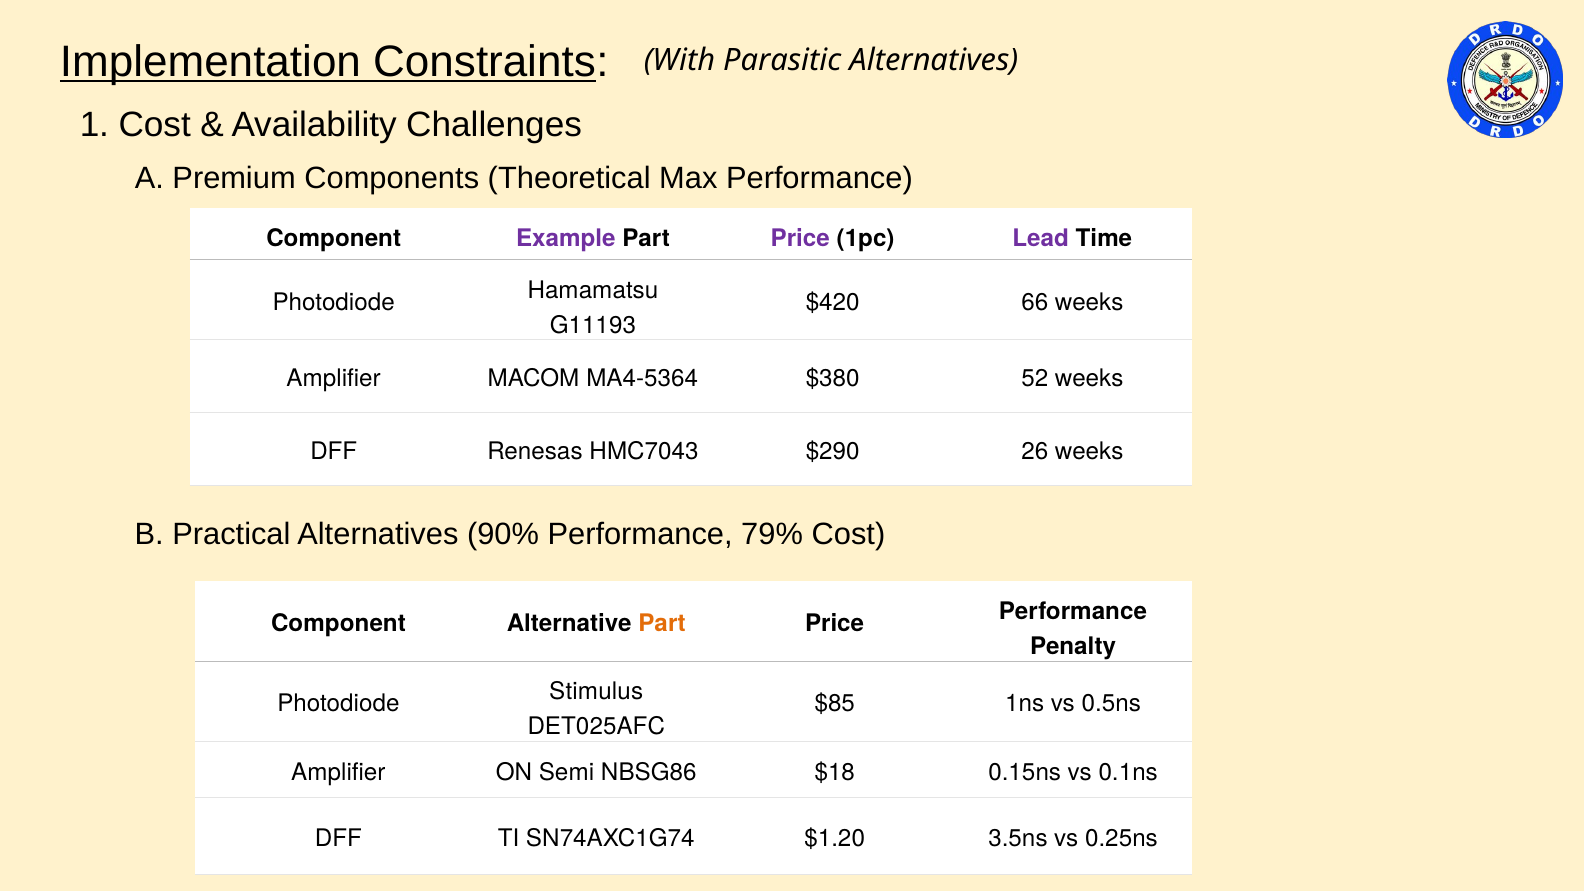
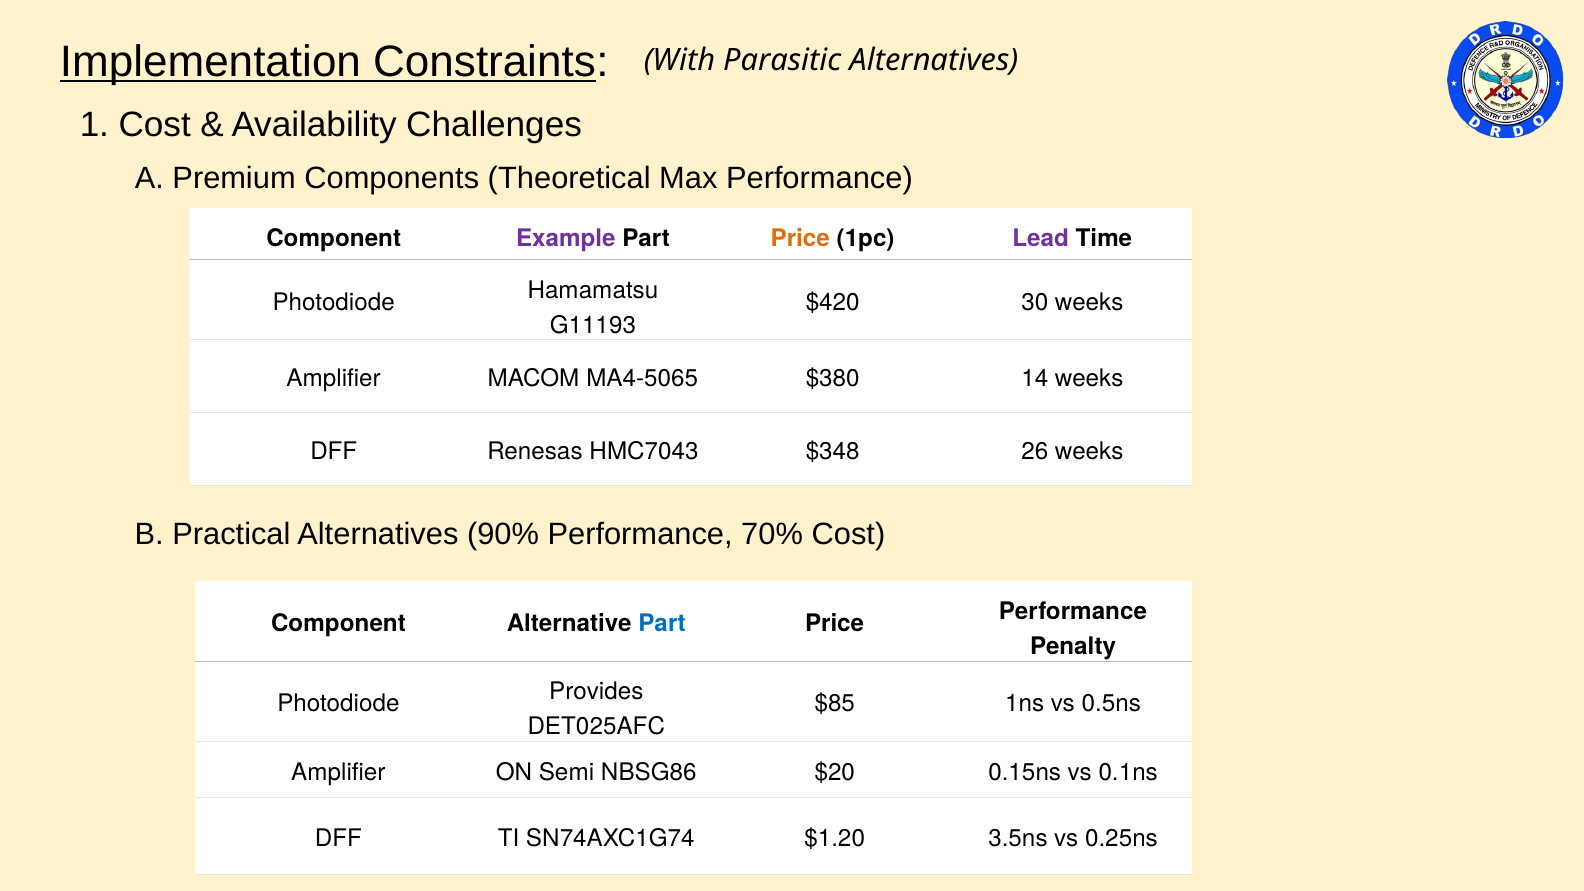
Price colour: purple -> orange (800, 239)
66: 66 -> 30 (1035, 302)
MA4-5364: MA4-5364 -> MA4-5065 (642, 378)
52: 52 -> 14 (1035, 378)
$290: $290 -> $348 (833, 451)
79%: 79% -> 70% (772, 535)
Part colour: orange -> blue (662, 623)
Stimulus: Stimulus -> Provides (596, 692)
$18: $18 -> $20 (835, 772)
